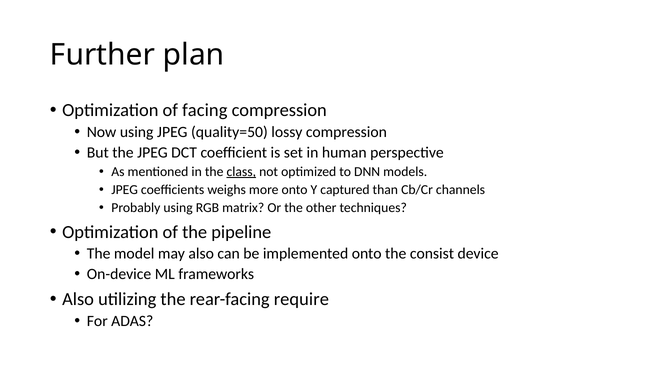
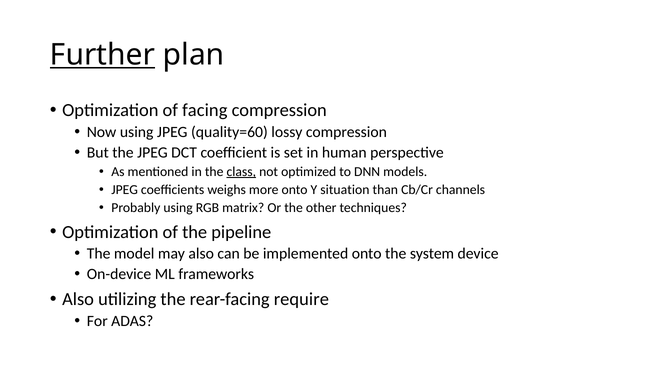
Further underline: none -> present (103, 55)
quality=50: quality=50 -> quality=60 (229, 132)
captured: captured -> situation (345, 190)
consist: consist -> system (432, 254)
